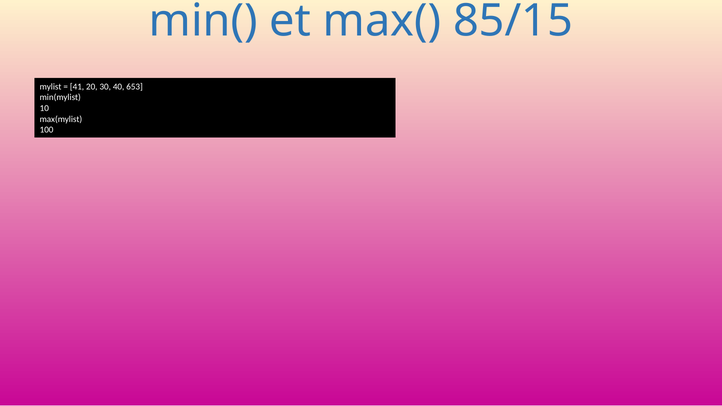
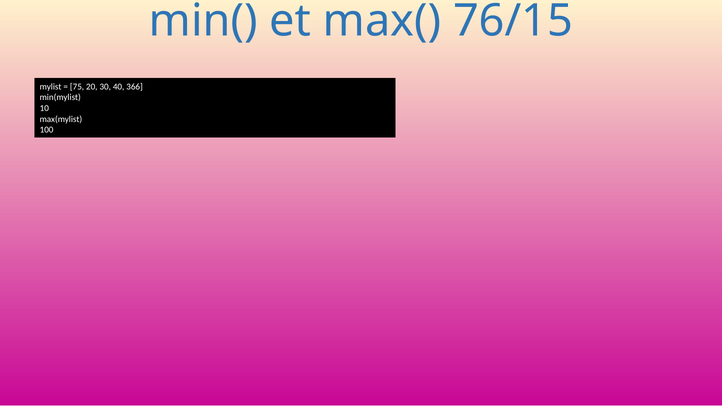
85/15: 85/15 -> 76/15 (513, 21)
41: 41 -> 75 (77, 87)
653: 653 -> 366 (135, 87)
